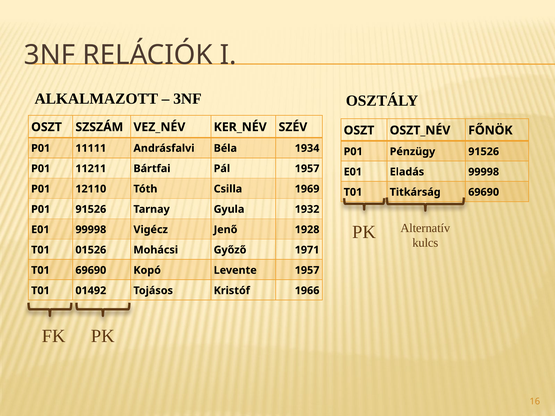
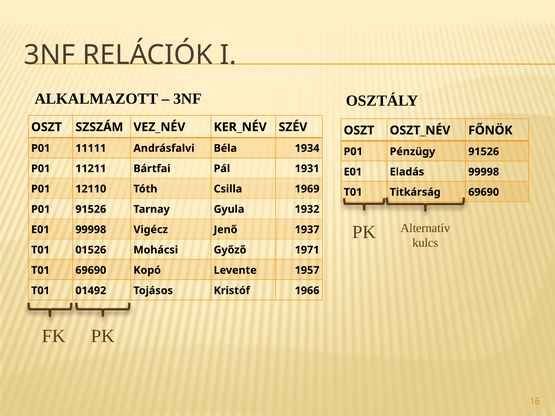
Pál 1957: 1957 -> 1931 (307, 169)
1928: 1928 -> 1937 (307, 230)
